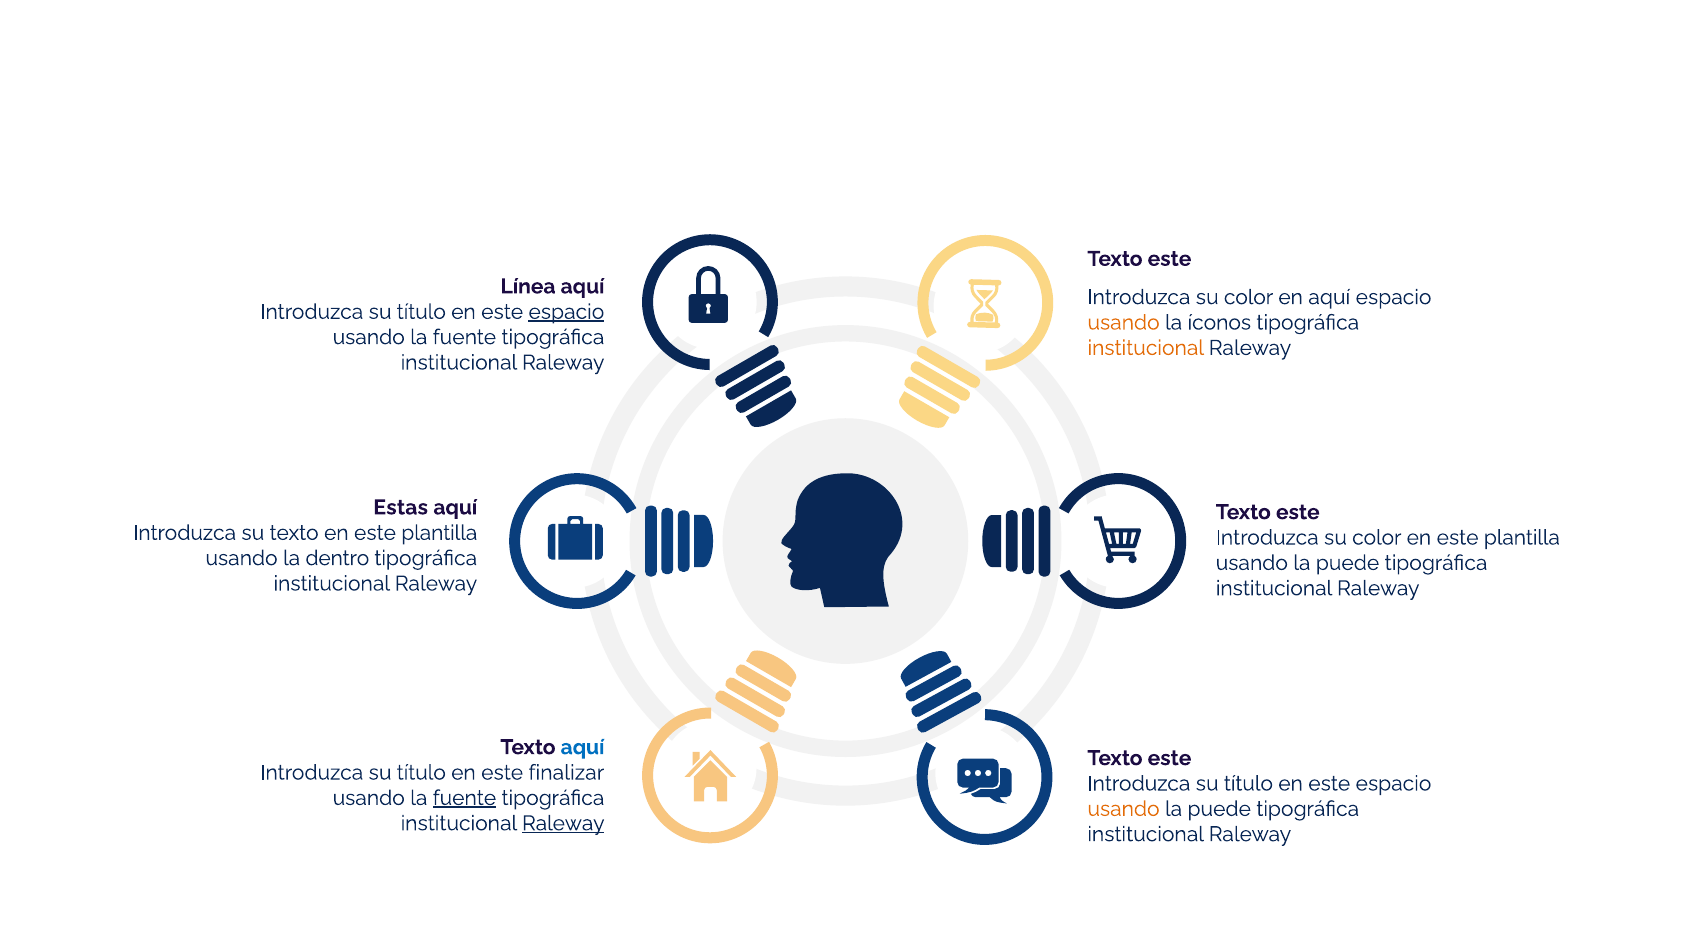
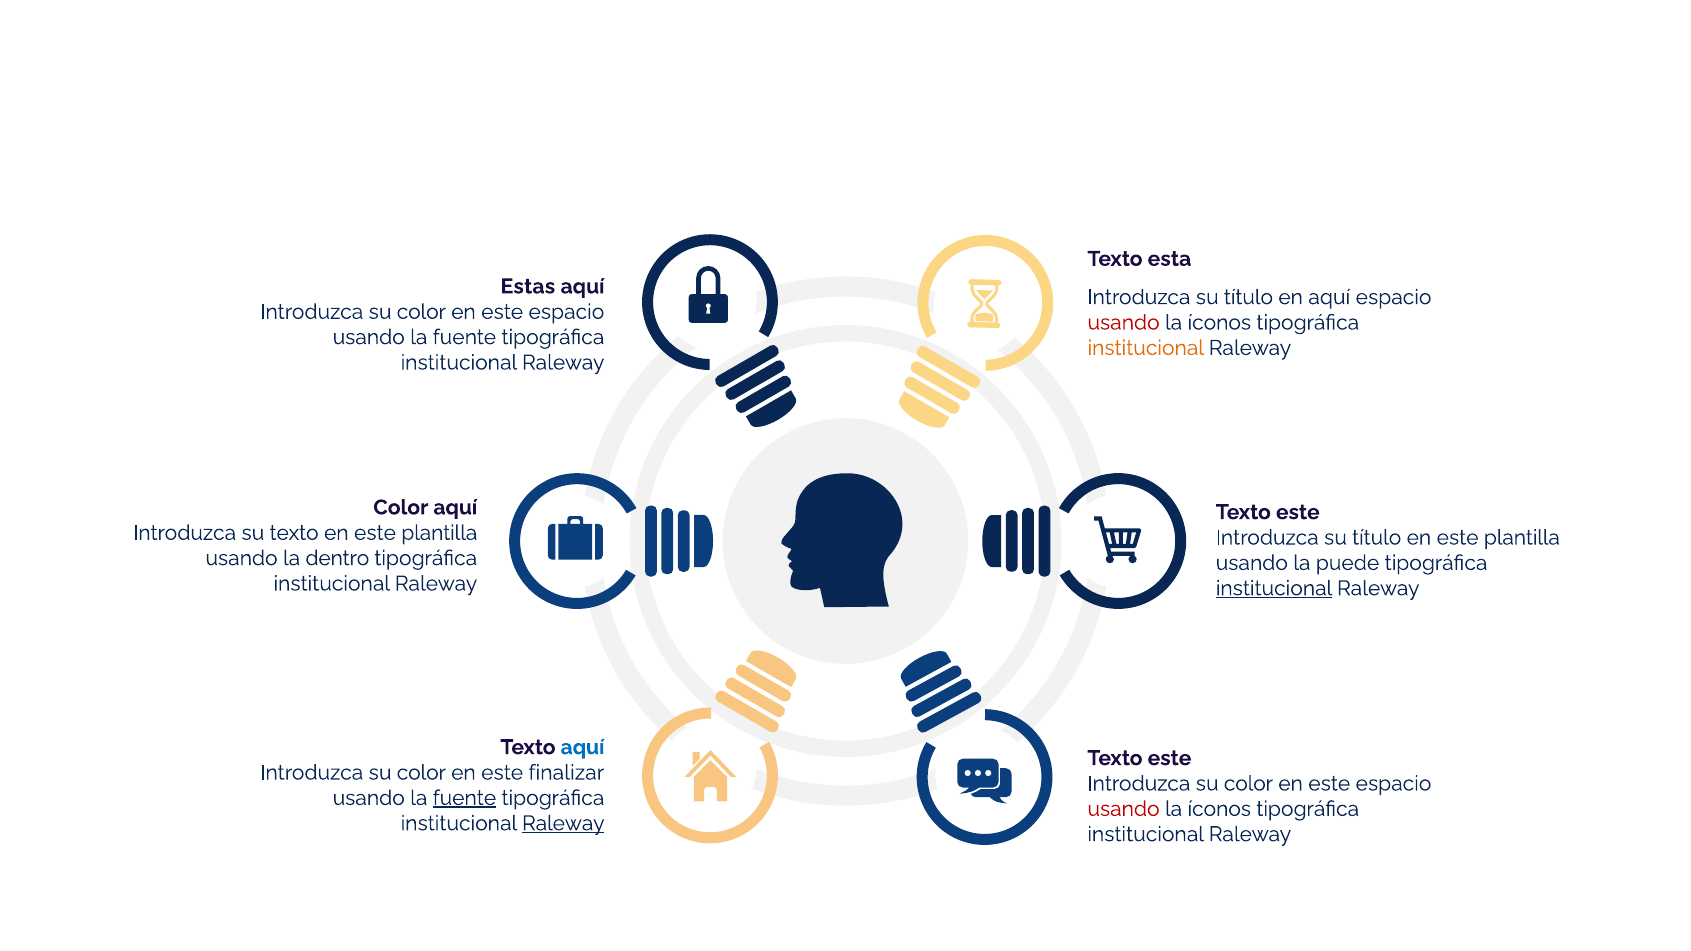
este: este -> esta (1169, 259)
Línea: Línea -> Estas (528, 287)
color: color -> título (1248, 297)
título: título -> color (421, 312)
espacio underline: present -> none (566, 312)
usando colour: orange -> red (1124, 323)
Estas: Estas -> Color (401, 508)
color: color -> título (1377, 538)
institucional underline: none -> present (1274, 588)
título: título -> color (421, 773)
título: título -> color (1248, 784)
usando colour: orange -> red (1124, 809)
puede: puede -> íconos (1219, 809)
